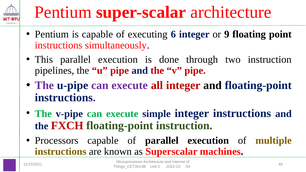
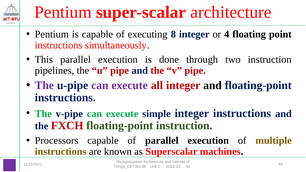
6: 6 -> 8 (173, 34)
9: 9 -> 4 (227, 34)
